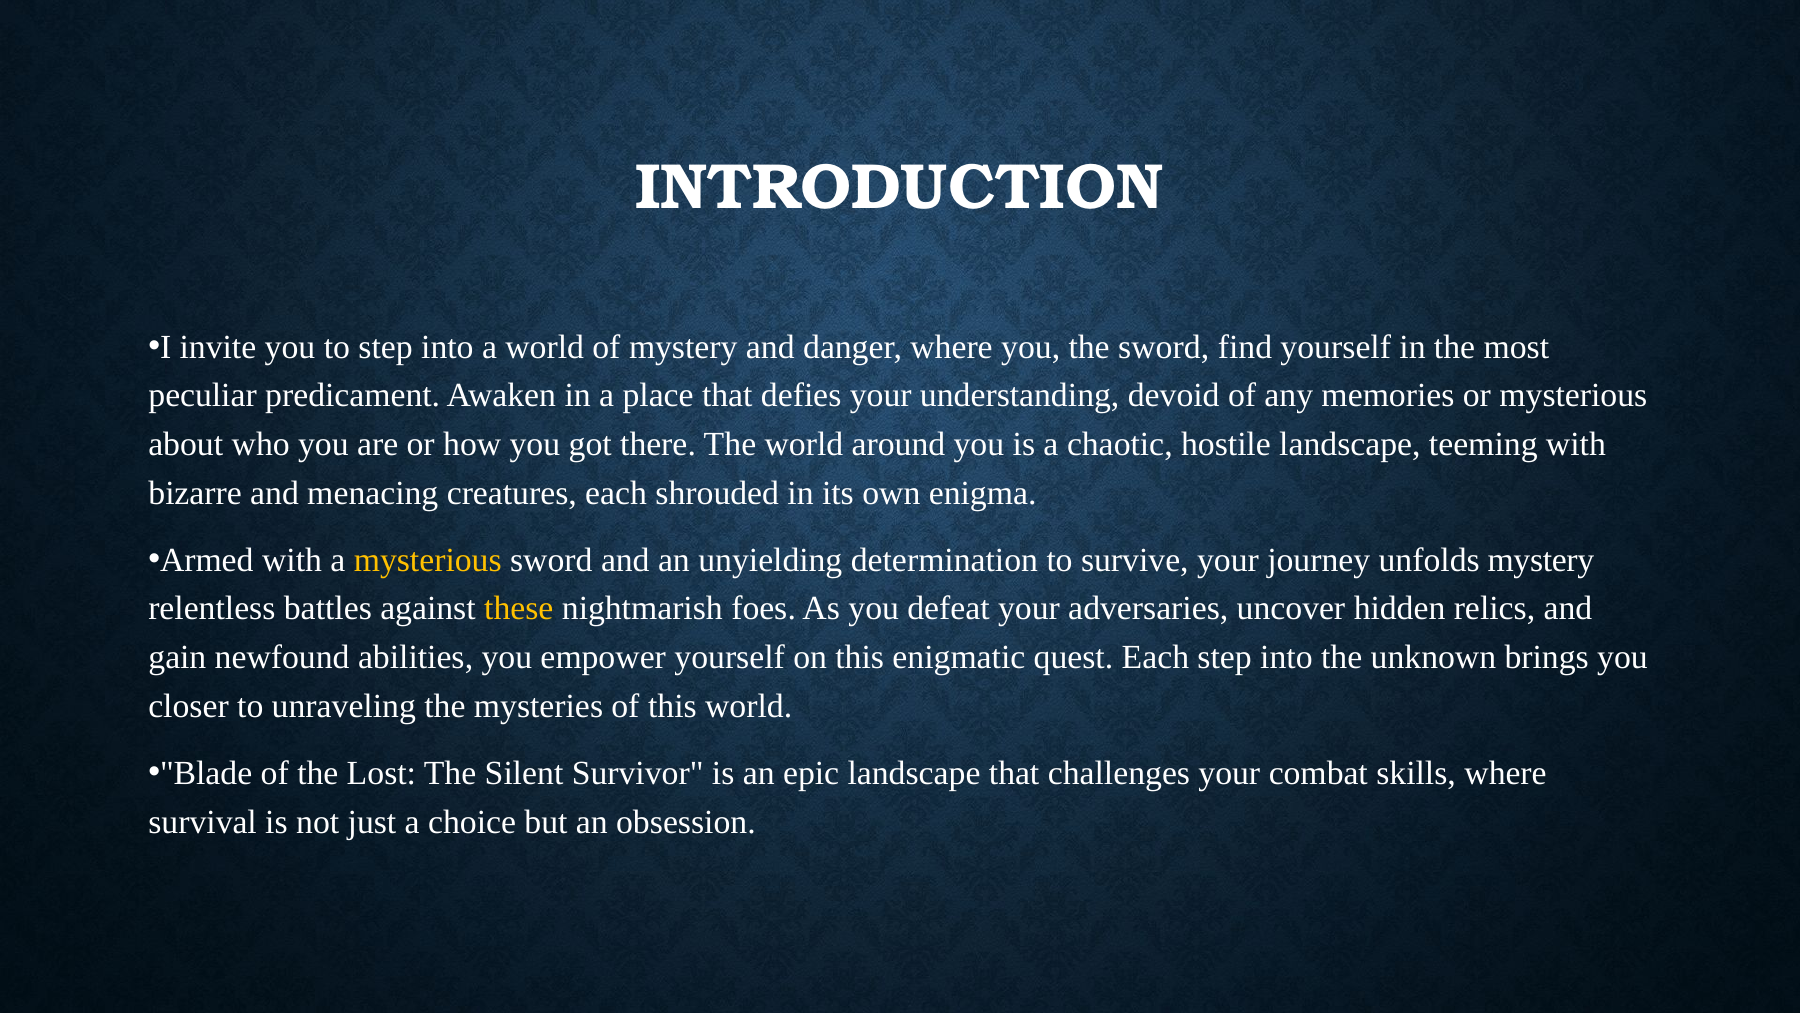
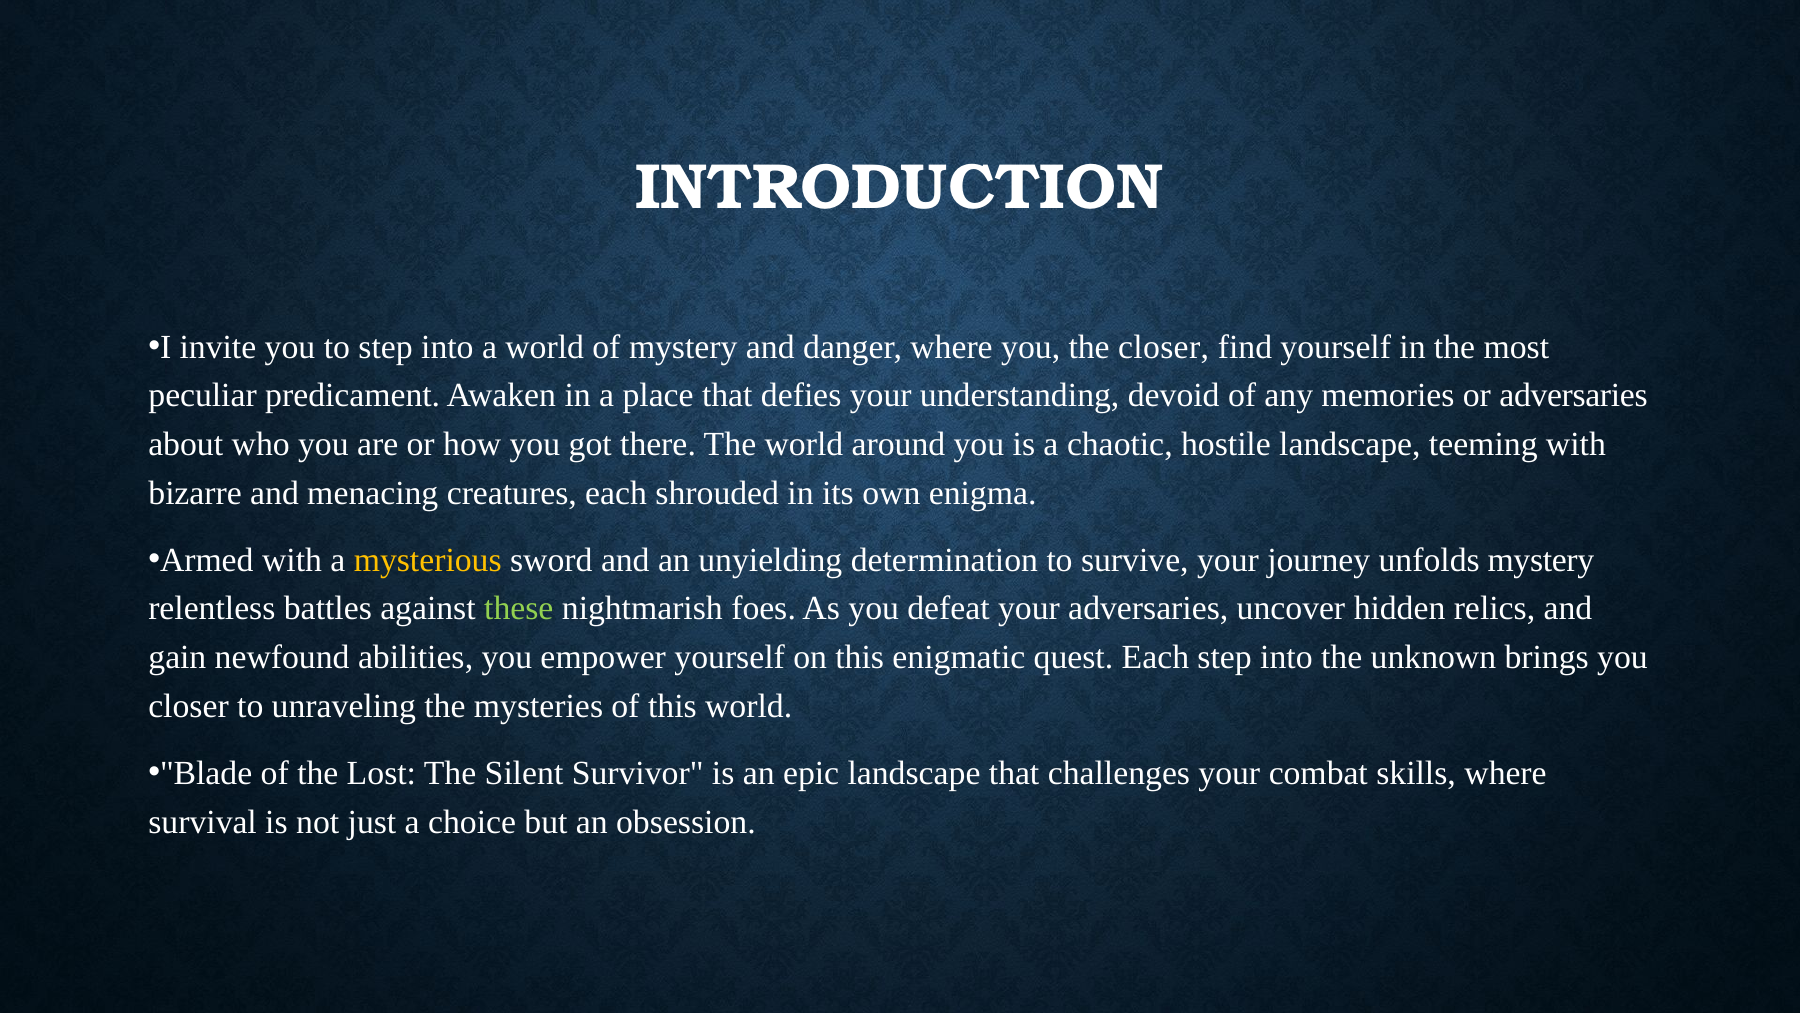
the sword: sword -> closer (1164, 347)
or mysterious: mysterious -> adversaries (1574, 395)
these colour: yellow -> light green (519, 609)
